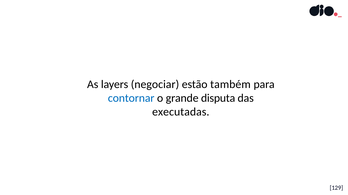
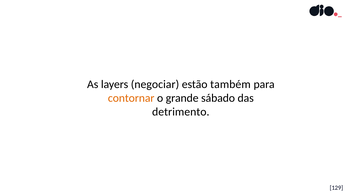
contornar colour: blue -> orange (131, 98)
disputa: disputa -> sábado (218, 98)
executadas: executadas -> detrimento (181, 112)
